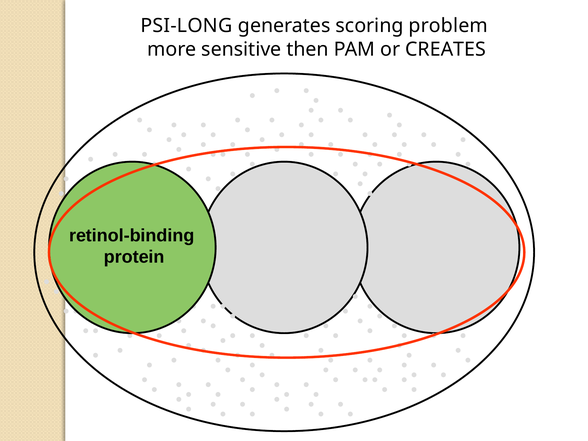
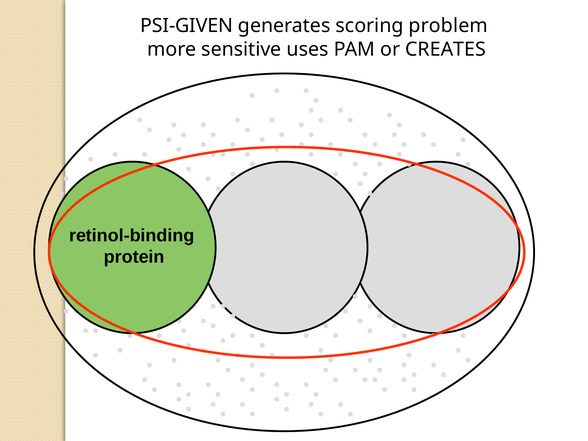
PSI-LONG: PSI-LONG -> PSI-GIVEN (187, 26)
then: then -> uses (308, 49)
